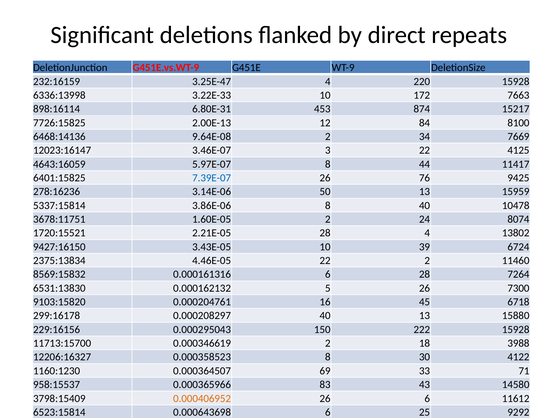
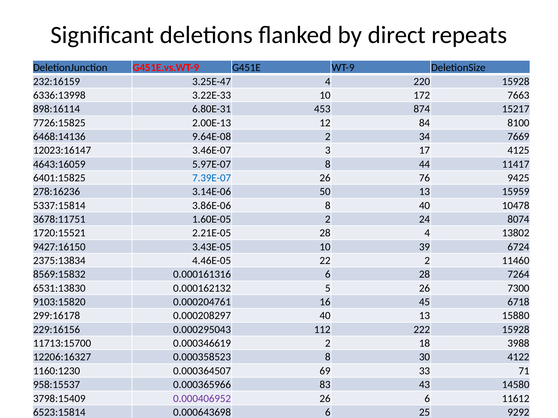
3 22: 22 -> 17 (424, 151)
150: 150 -> 112 (322, 330)
0.000406952 colour: orange -> purple (202, 399)
